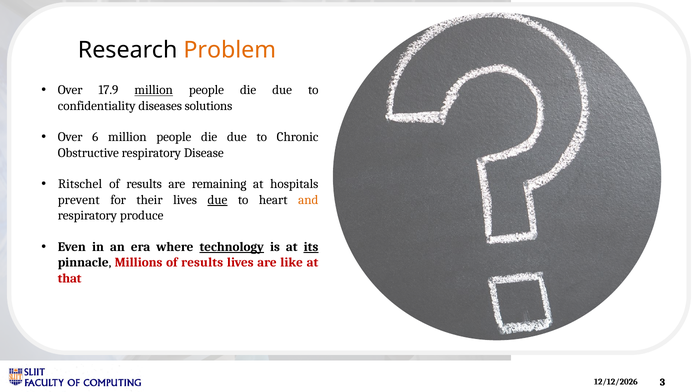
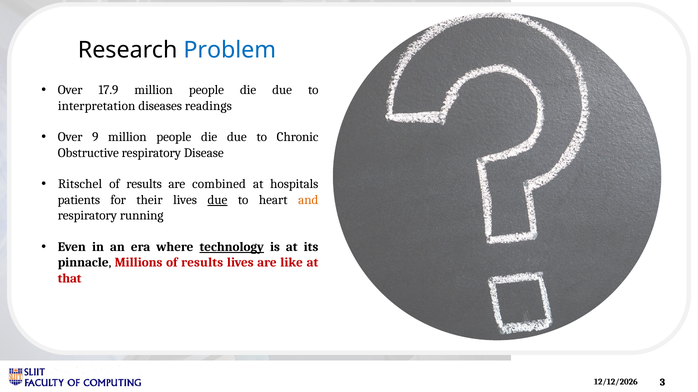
Problem colour: orange -> blue (230, 50)
million underline: present -> none (154, 90)
confidentiality: confidentiality -> interpretation (97, 106)
solutions: solutions -> readings (208, 106)
6: 6 -> 9 (95, 137)
remaining: remaining -> combined (219, 184)
prevent: prevent -> patients (79, 200)
produce: produce -> running (142, 216)
its underline: present -> none (311, 247)
